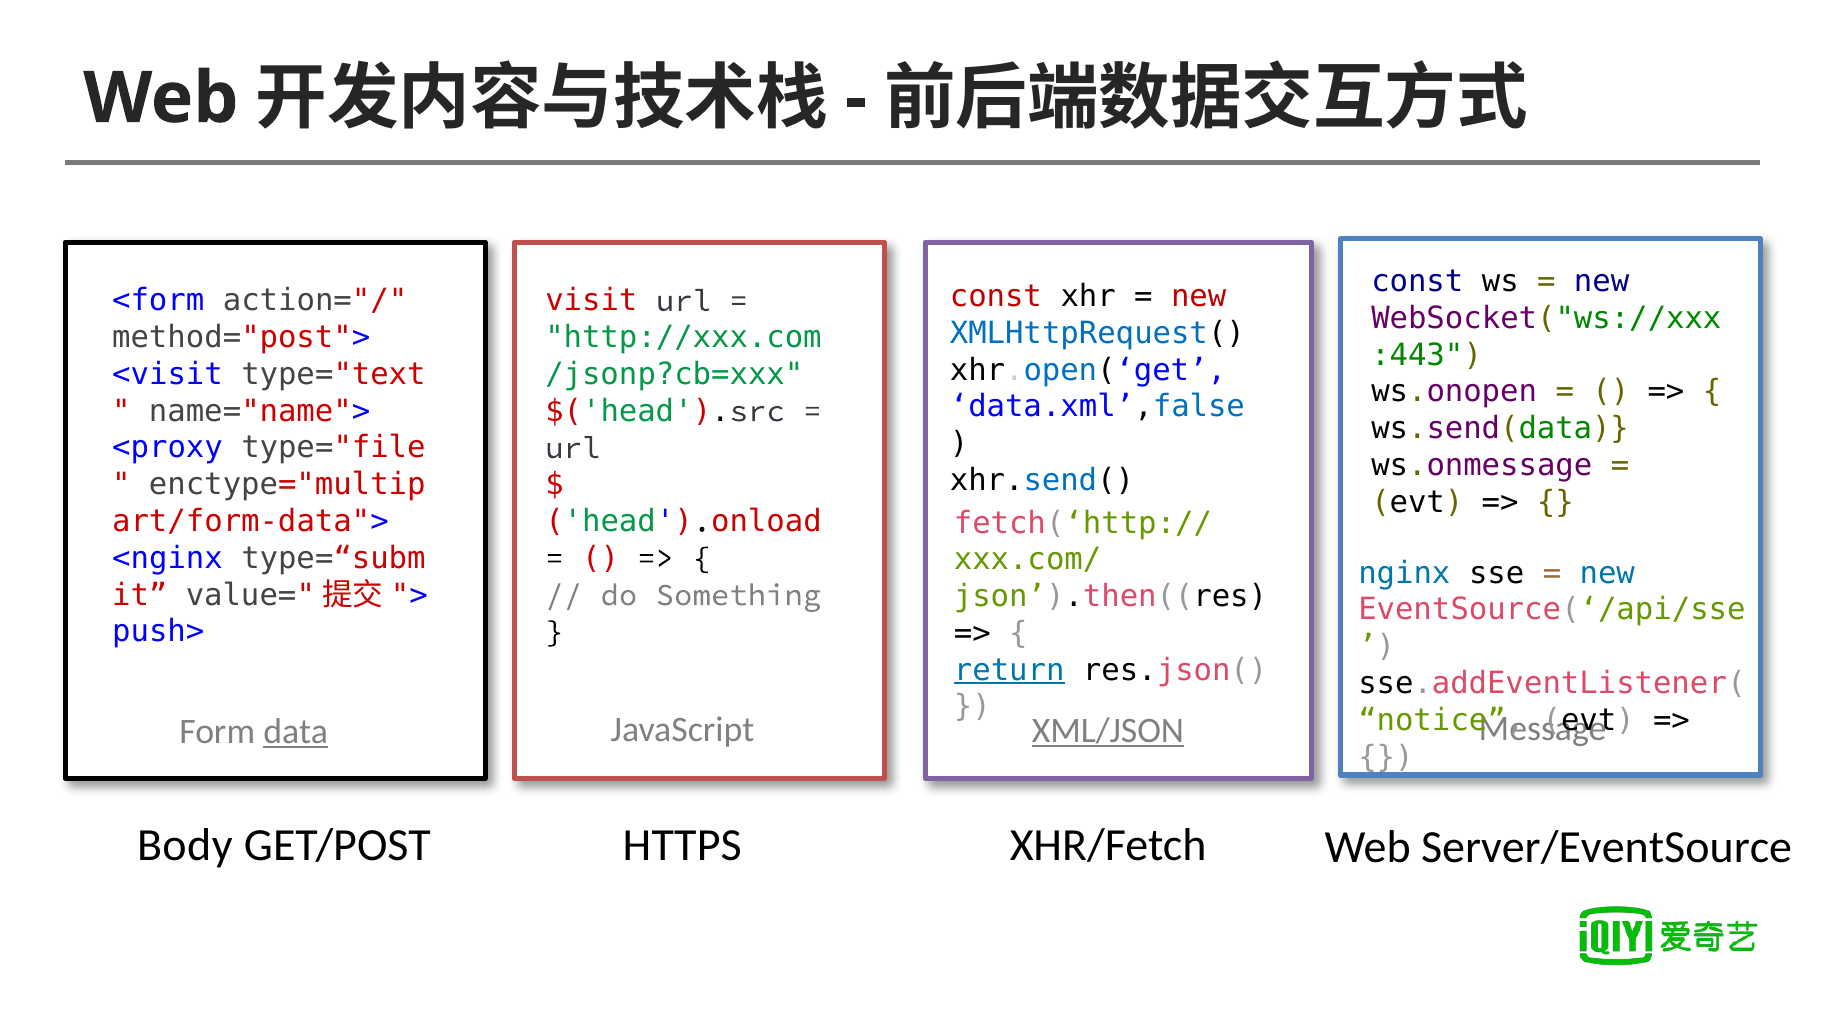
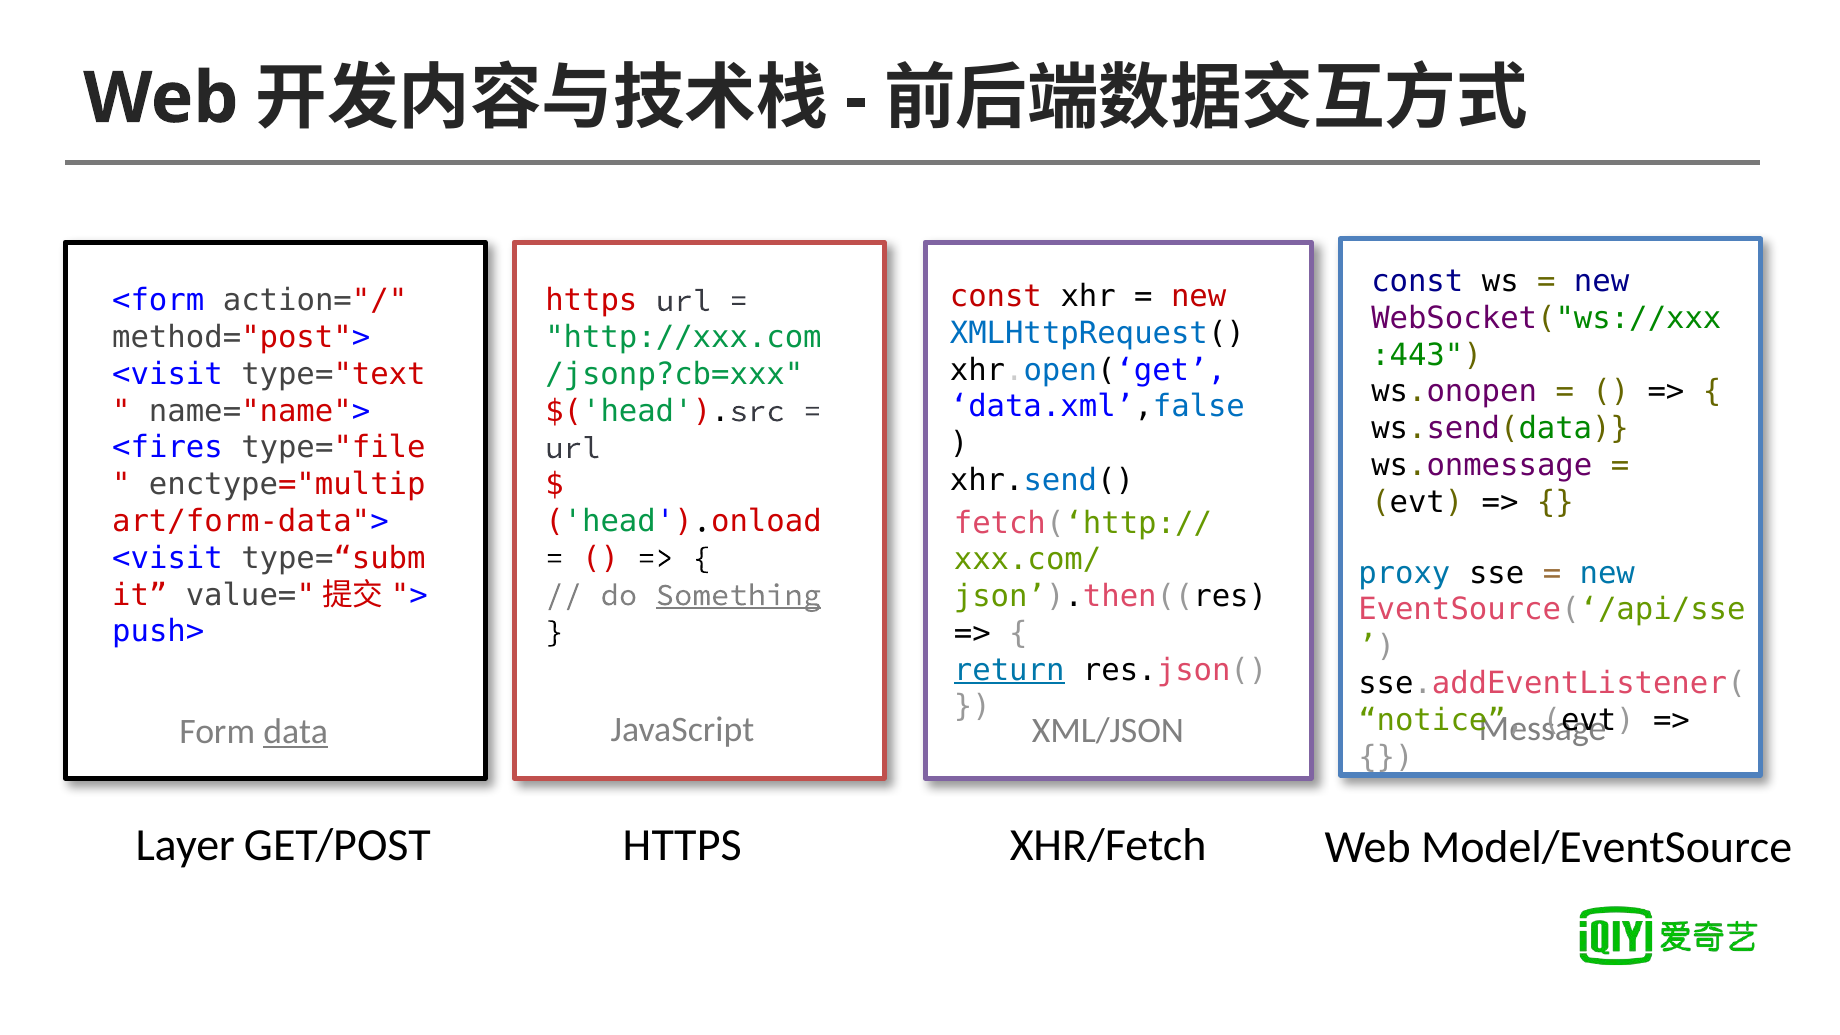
visit: visit -> https (591, 301)
<proxy: <proxy -> <fires (168, 448)
<nginx: <nginx -> <visit (168, 558)
nginx: nginx -> proxy (1404, 573)
Something underline: none -> present (738, 595)
XML/JSON underline: present -> none (1108, 731)
Body: Body -> Layer (185, 845)
Server/EventSource: Server/EventSource -> Model/EventSource (1607, 847)
